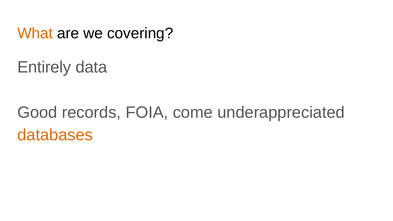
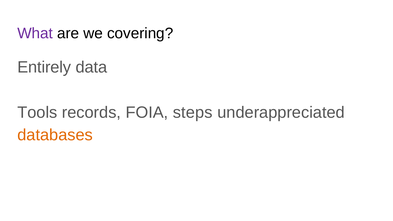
What colour: orange -> purple (35, 33)
Good: Good -> Tools (37, 113)
come: come -> steps (193, 113)
